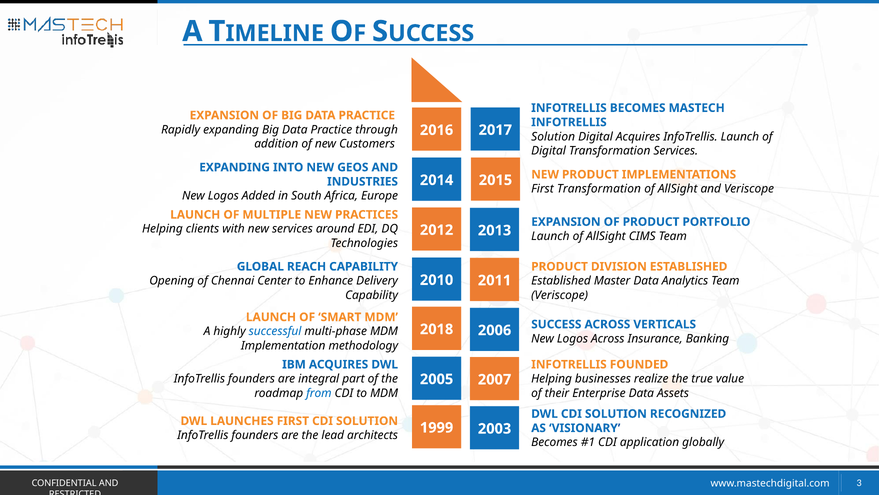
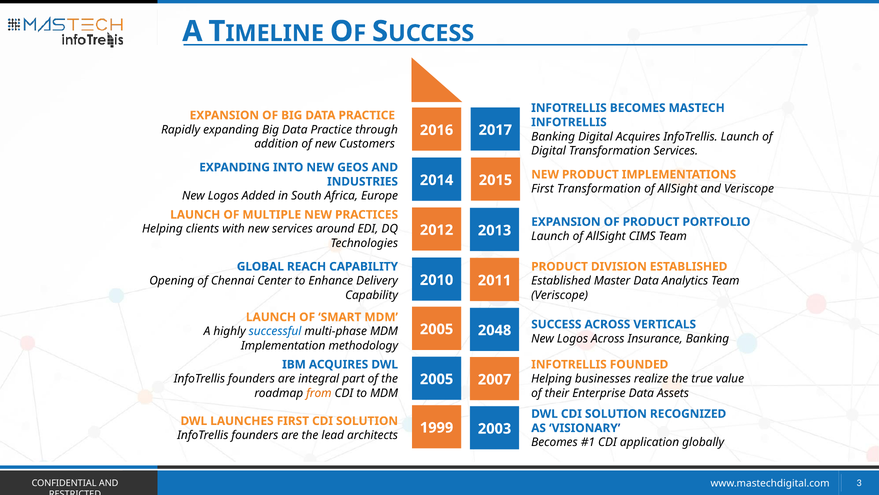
Solution: Solution -> Banking (553, 136)
2018: 2018 -> 2005 (437, 329)
2006: 2006 -> 2048 (495, 330)
from colour: blue -> orange (319, 393)
